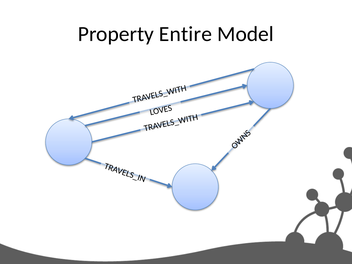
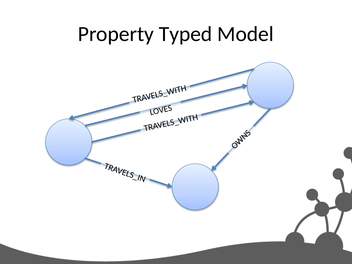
Entire: Entire -> Typed (186, 34)
